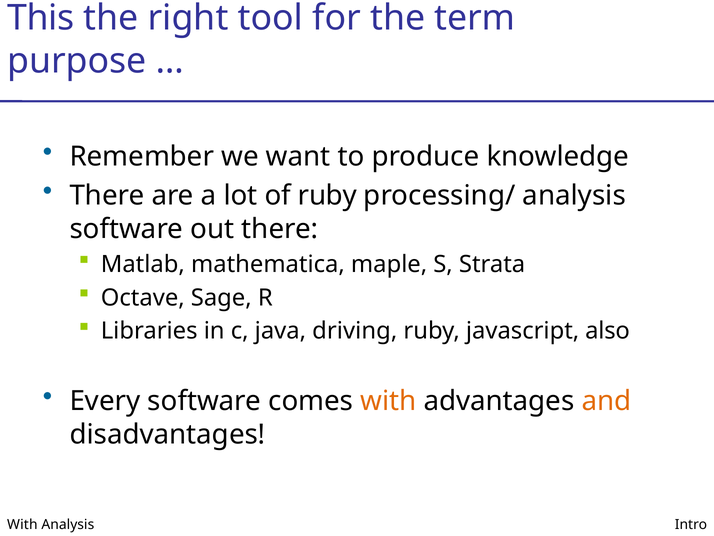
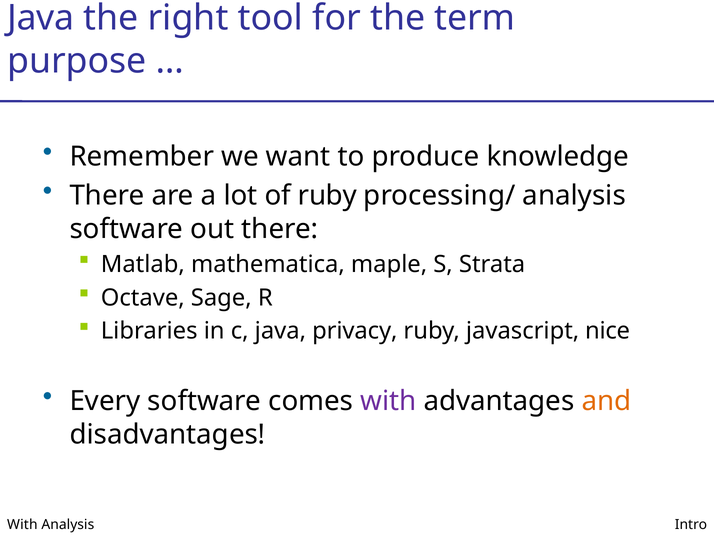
This: This -> Java (41, 18)
driving: driving -> privacy (355, 331)
also: also -> nice (608, 331)
with colour: orange -> purple (388, 401)
